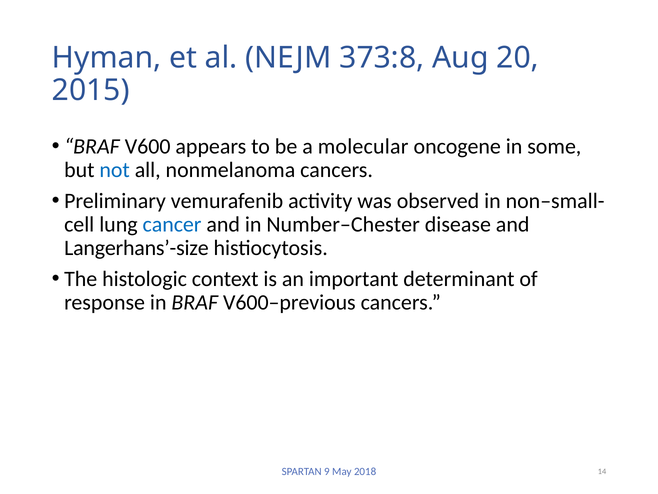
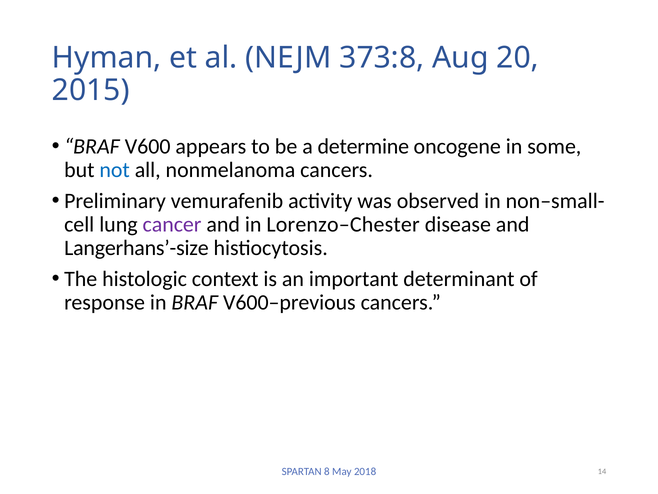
molecular: molecular -> determine (363, 146)
cancer colour: blue -> purple (172, 224)
Number–Chester: Number–Chester -> Lorenzo–Chester (343, 224)
9: 9 -> 8 (327, 471)
